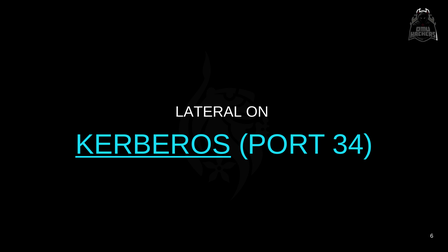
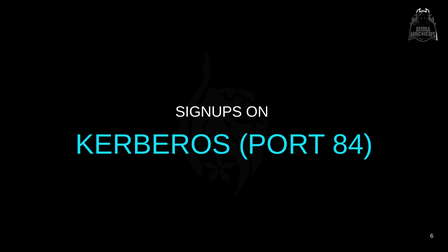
LATERAL: LATERAL -> SIGNUPS (209, 112)
KERBEROS underline: present -> none (153, 145)
34: 34 -> 84 (353, 145)
